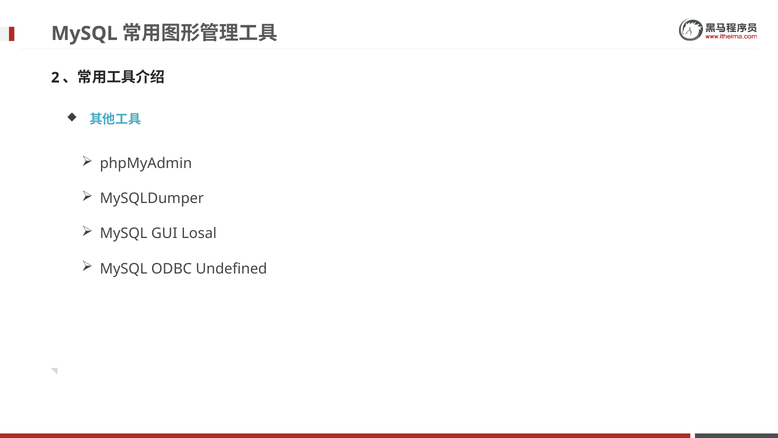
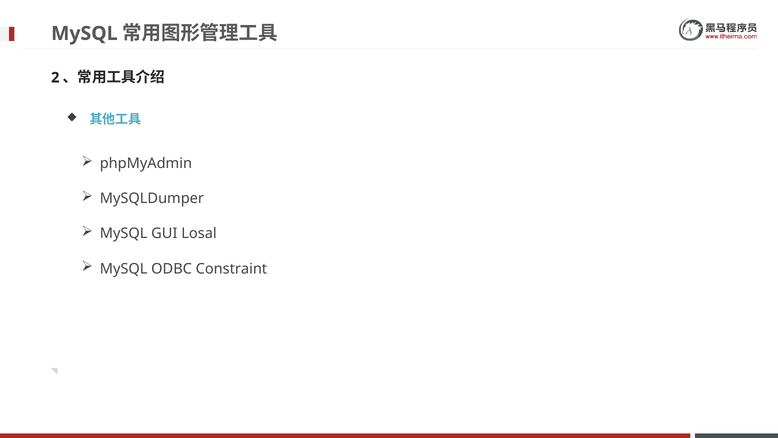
Undefined: Undefined -> Constraint (231, 268)
